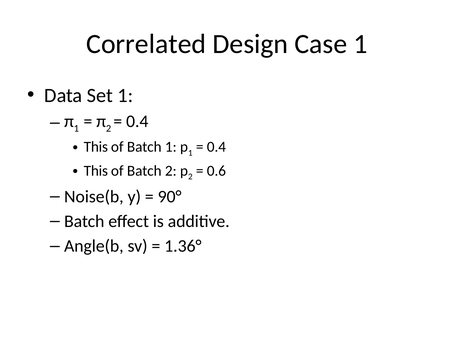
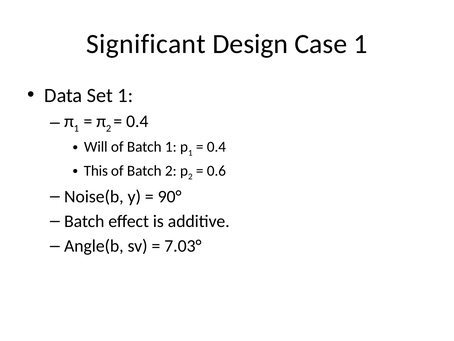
Correlated: Correlated -> Significant (146, 44)
This: This -> Will (96, 147)
1.36°: 1.36° -> 7.03° (183, 246)
